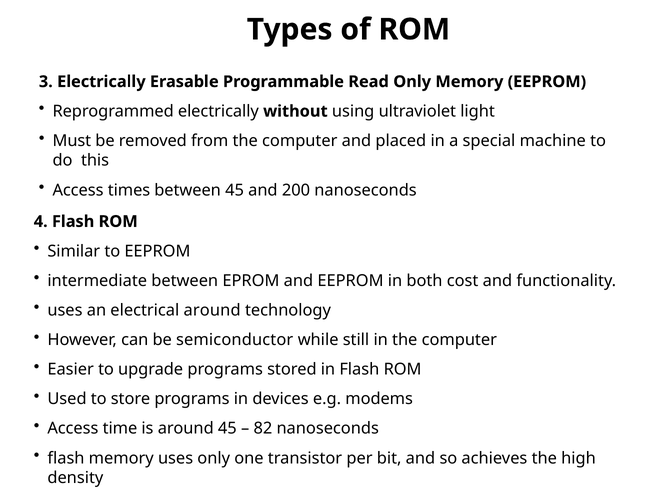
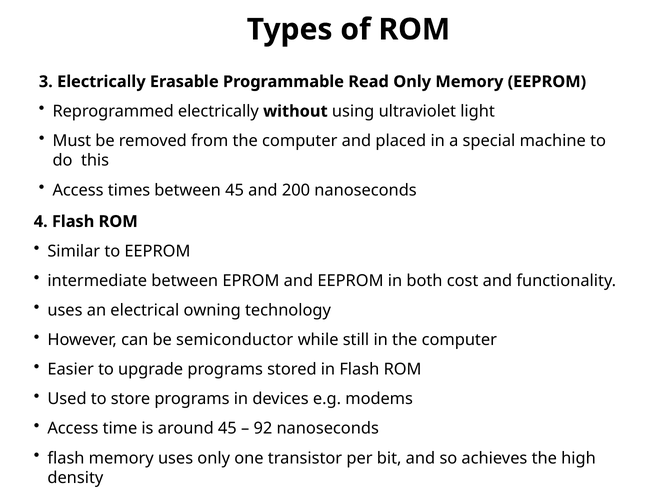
electrical around: around -> owning (212, 310)
82: 82 -> 92 (263, 428)
